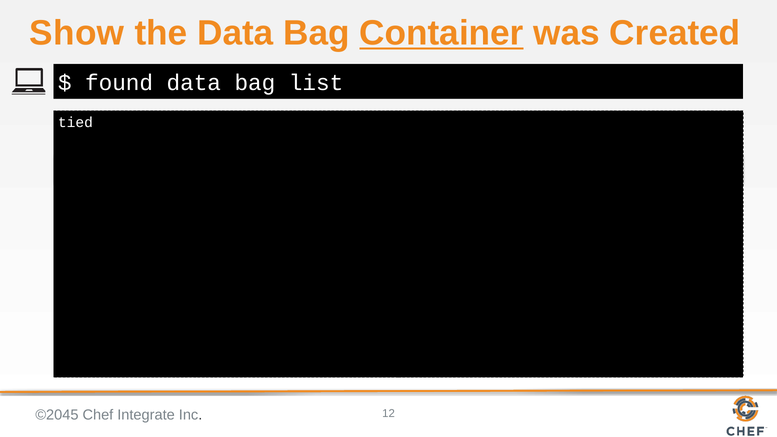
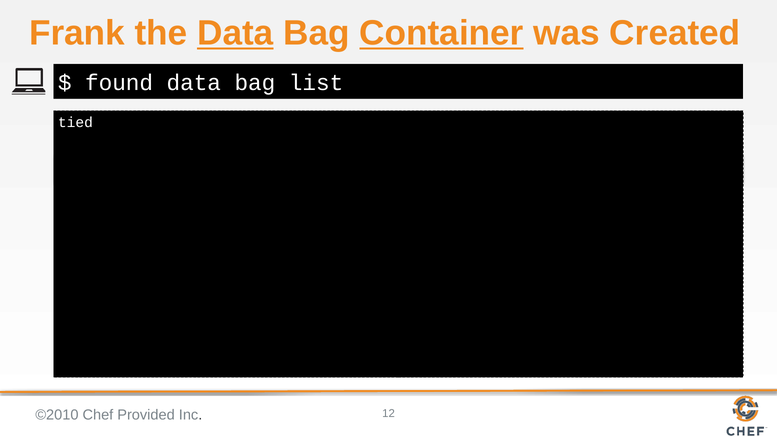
Show: Show -> Frank (77, 33)
Data underline: none -> present (235, 33)
©2045: ©2045 -> ©2010 (57, 415)
Integrate: Integrate -> Provided (146, 415)
